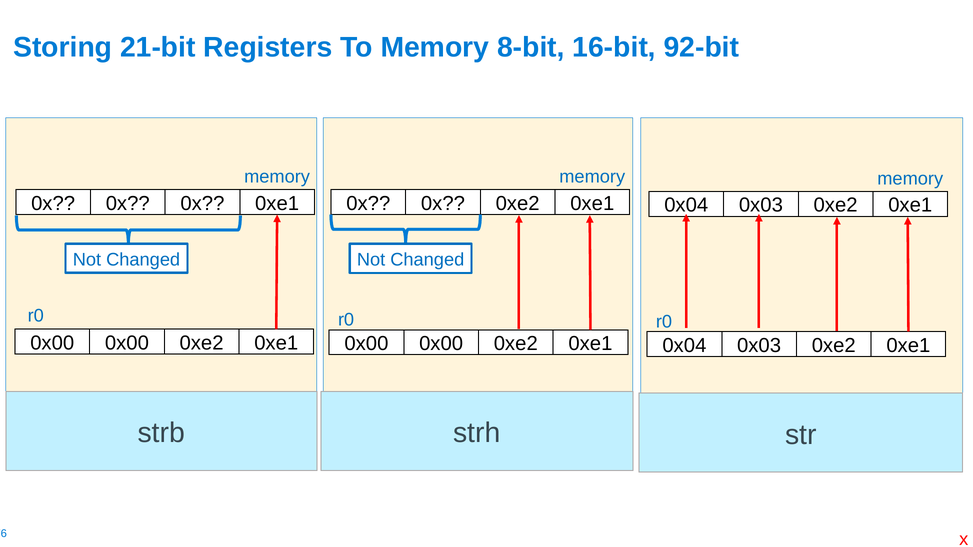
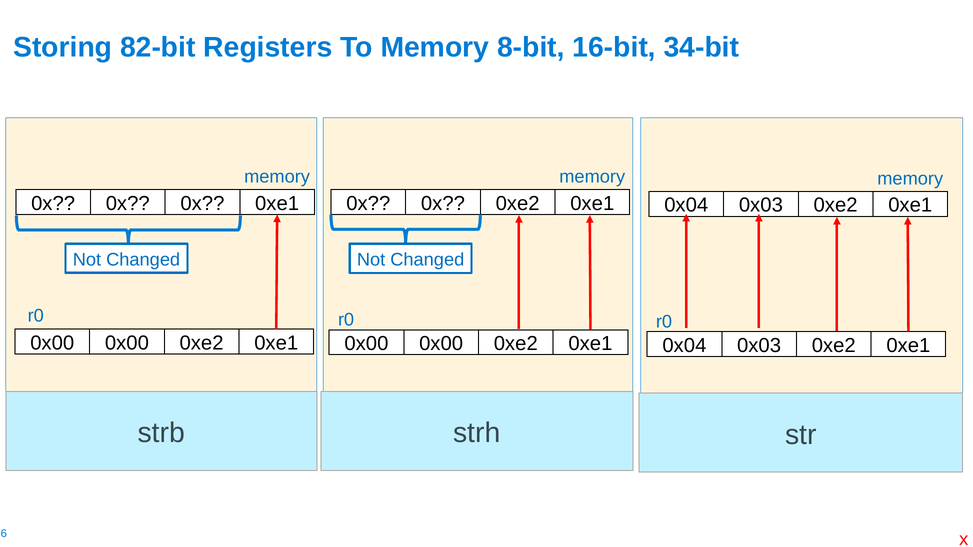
21-bit: 21-bit -> 82-bit (158, 47)
92-bit: 92-bit -> 34-bit (701, 47)
